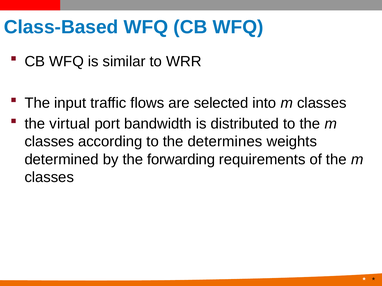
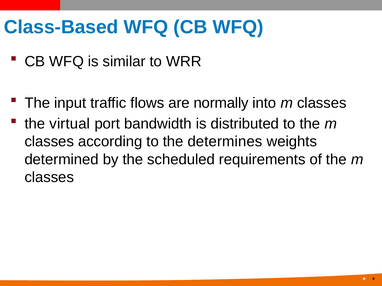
selected: selected -> normally (221, 103)
forwarding: forwarding -> scheduled (181, 160)
